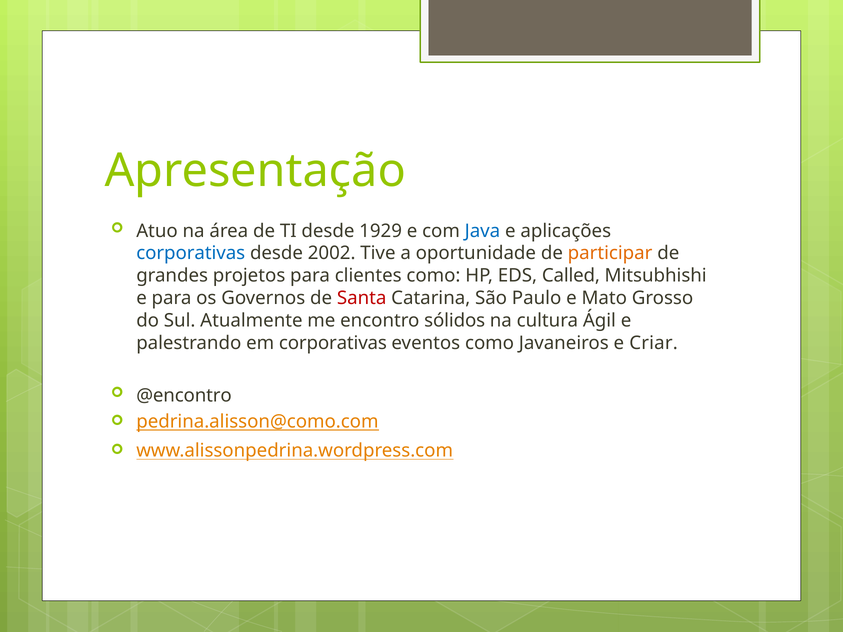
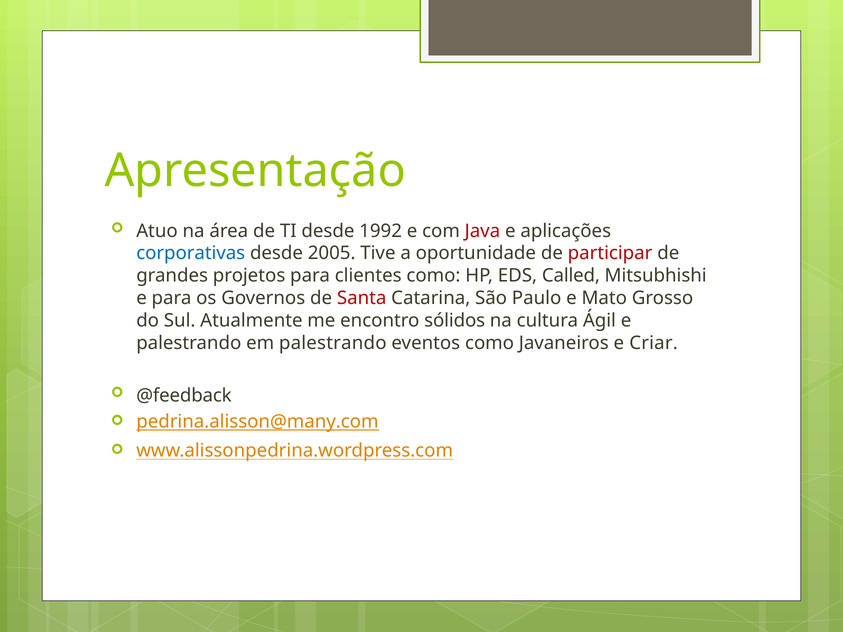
1929: 1929 -> 1992 (381, 231)
Java colour: blue -> red (482, 231)
2002: 2002 -> 2005 (332, 253)
participar colour: orange -> red (610, 253)
em corporativas: corporativas -> palestrando (333, 343)
@encontro: @encontro -> @feedback (184, 396)
pedrina.alisson@como.com: pedrina.alisson@como.com -> pedrina.alisson@many.com (257, 422)
